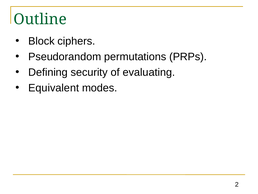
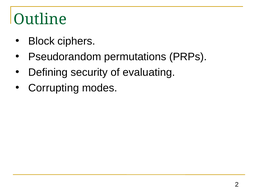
Equivalent: Equivalent -> Corrupting (54, 88)
